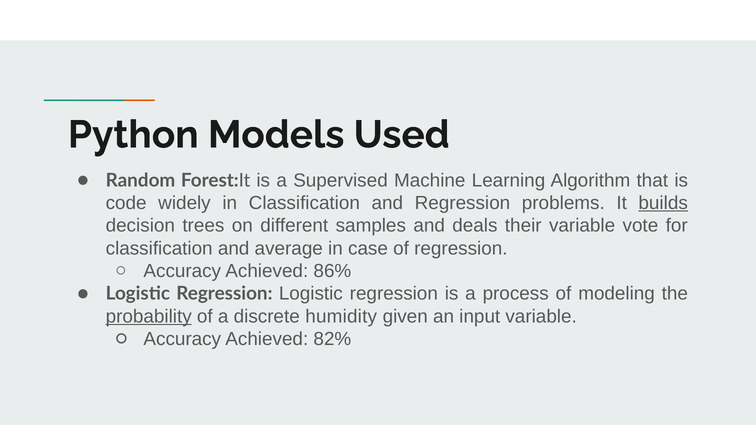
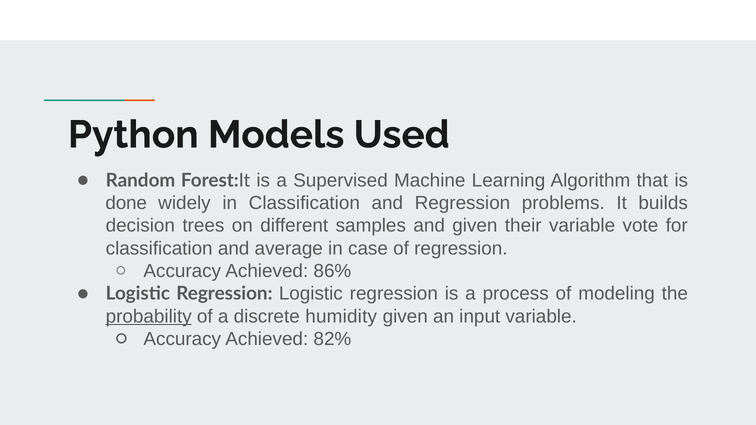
code: code -> done (126, 203)
builds underline: present -> none (663, 203)
and deals: deals -> given (475, 226)
